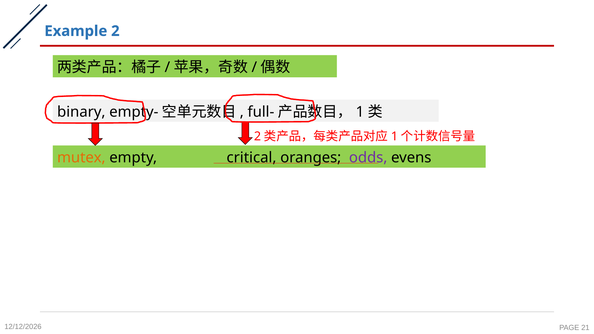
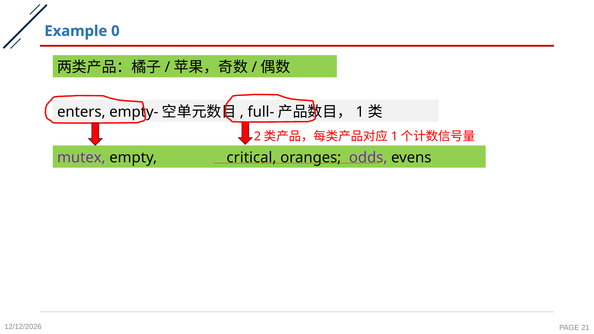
Example 2: 2 -> 0 (115, 31)
binary: binary -> enters (81, 112)
mutex colour: orange -> purple (81, 158)
